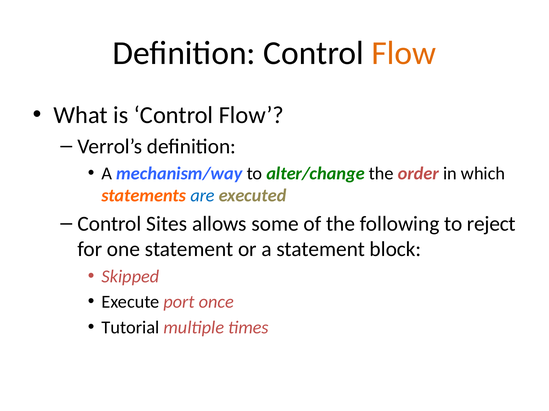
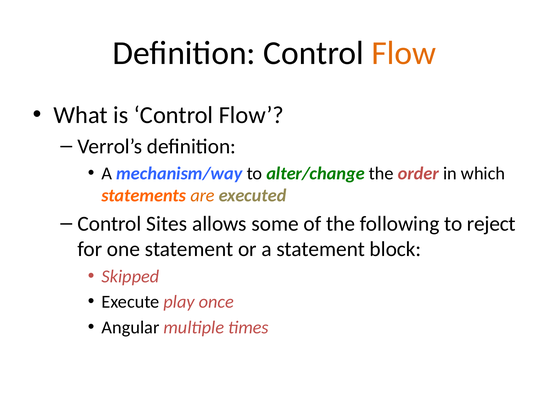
are colour: blue -> orange (203, 196)
port: port -> play (179, 303)
Tutorial: Tutorial -> Angular (130, 328)
